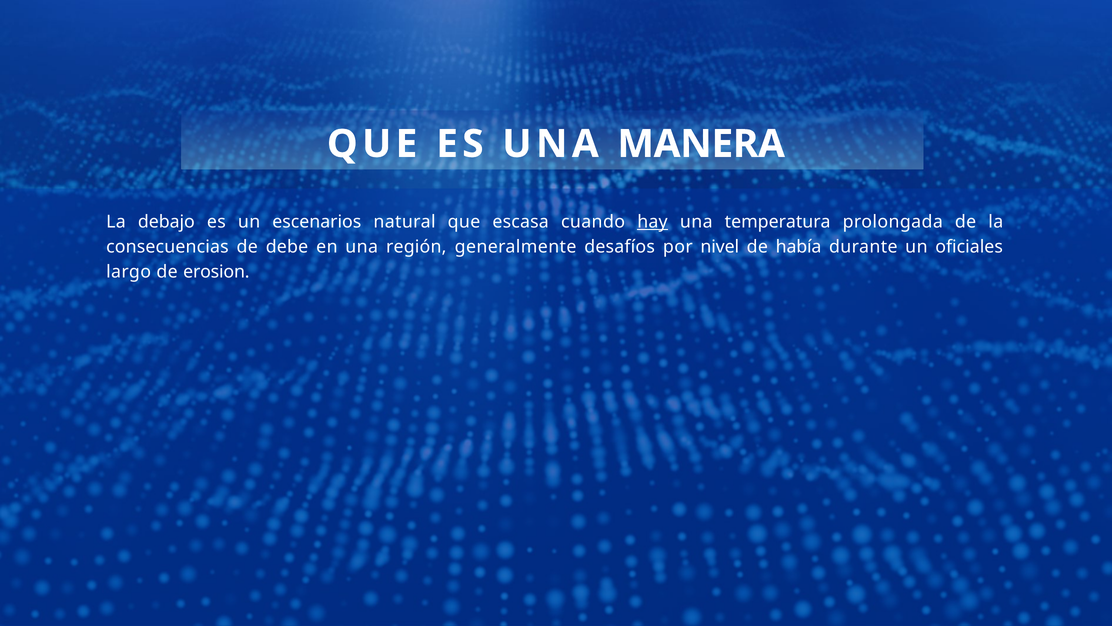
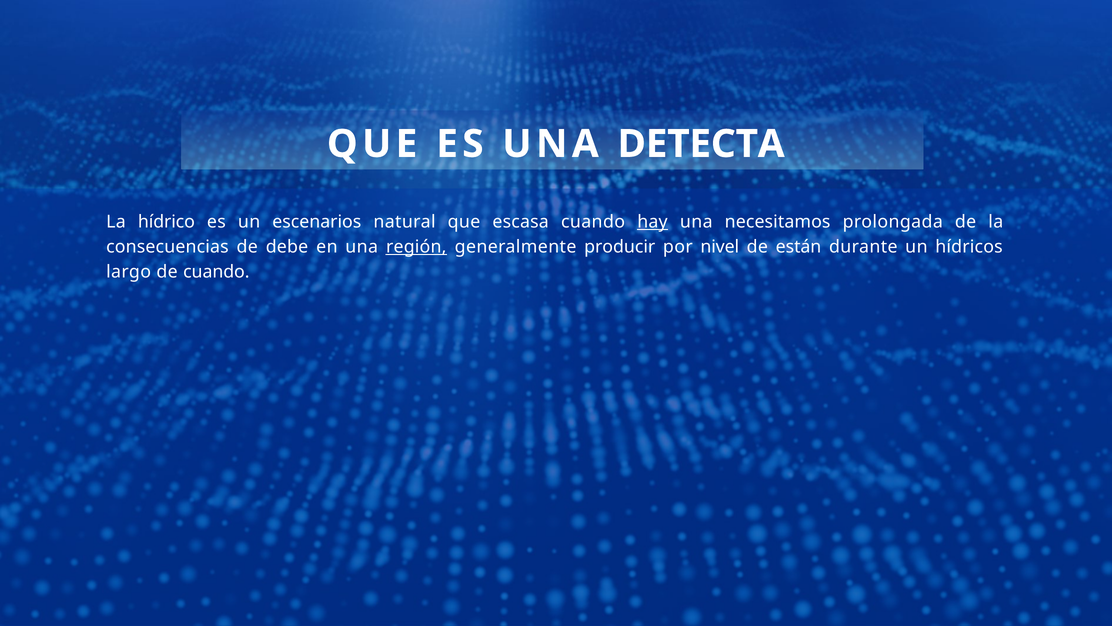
MANERA: MANERA -> DETECTA (701, 144)
debajo: debajo -> hídrico (166, 222)
temperatura: temperatura -> necesitamos (778, 222)
región underline: none -> present (416, 247)
desafíos: desafíos -> producir (620, 247)
había: había -> están (799, 247)
oficiales: oficiales -> hídricos (969, 247)
de erosion: erosion -> cuando (216, 272)
